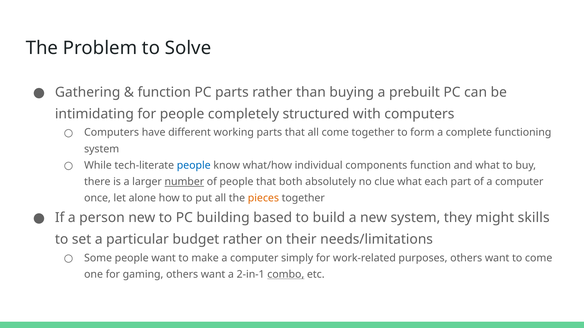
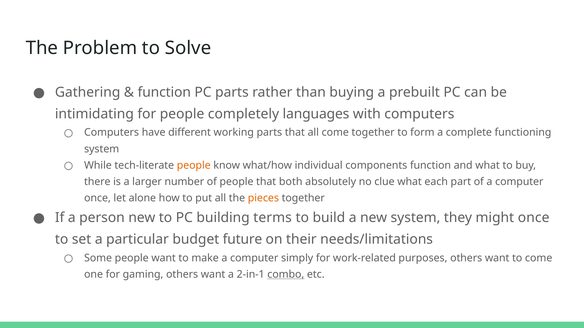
structured: structured -> languages (316, 114)
people colour: blue -> orange (194, 166)
number underline: present -> none (184, 182)
based: based -> terms (273, 218)
might skills: skills -> once (534, 218)
budget rather: rather -> future (242, 240)
